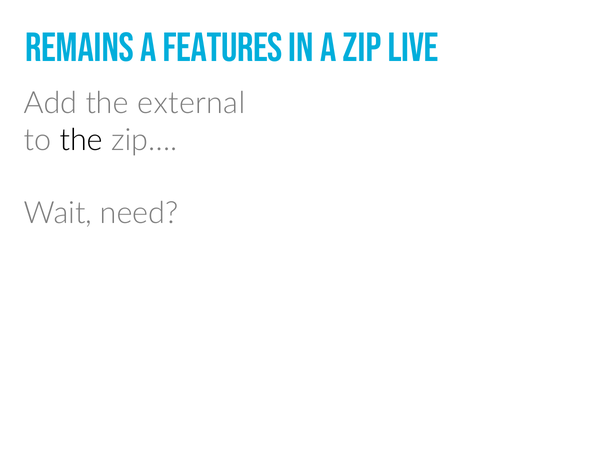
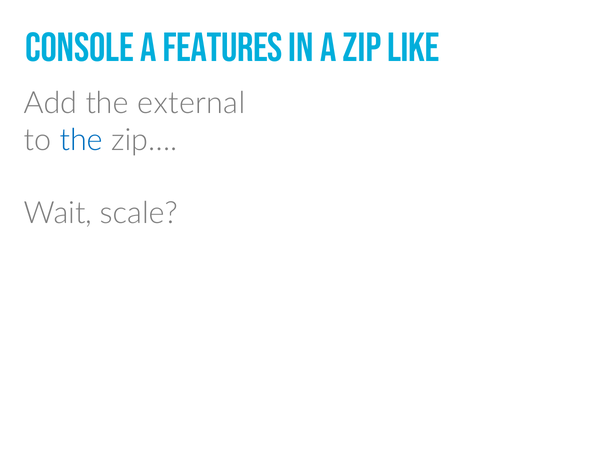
Remains: Remains -> Console (79, 48)
live: live -> like (413, 48)
the colour: black -> blue (81, 140)
need: need -> scale (139, 213)
